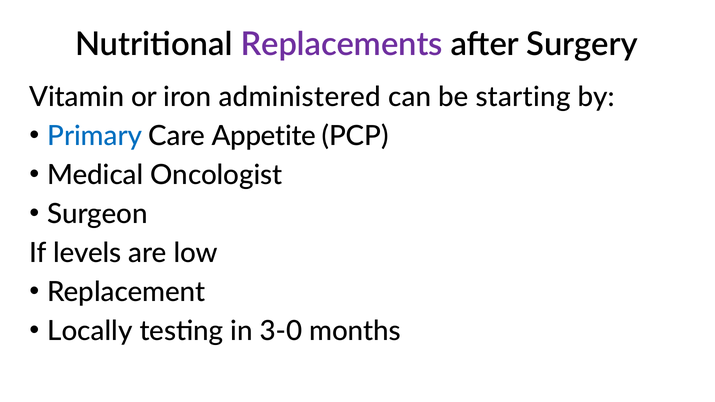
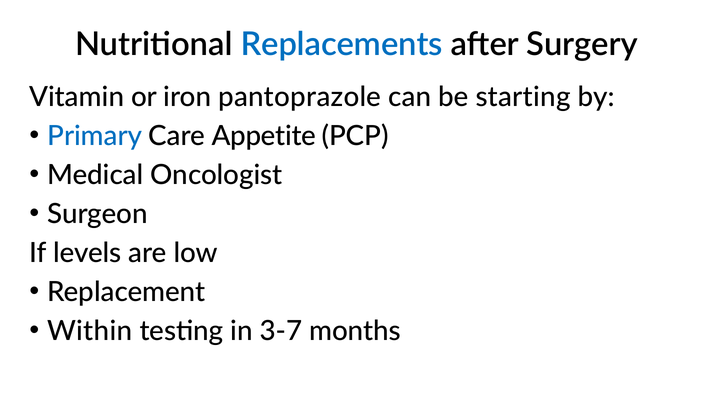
Replacements colour: purple -> blue (342, 44)
administered: administered -> pantoprazole (300, 97)
Locally: Locally -> Within (90, 331)
3-0: 3-0 -> 3-7 (281, 331)
